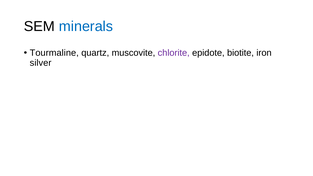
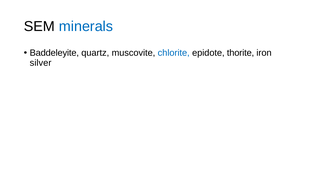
Tourmaline: Tourmaline -> Baddeleyite (54, 53)
chlorite colour: purple -> blue (174, 53)
biotite: biotite -> thorite (241, 53)
